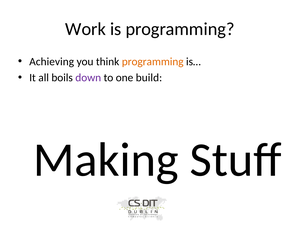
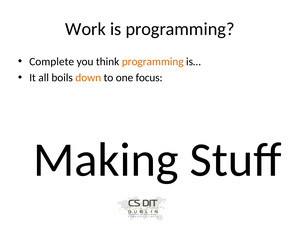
Achieving: Achieving -> Complete (52, 62)
down colour: purple -> orange (88, 78)
build: build -> focus (149, 78)
